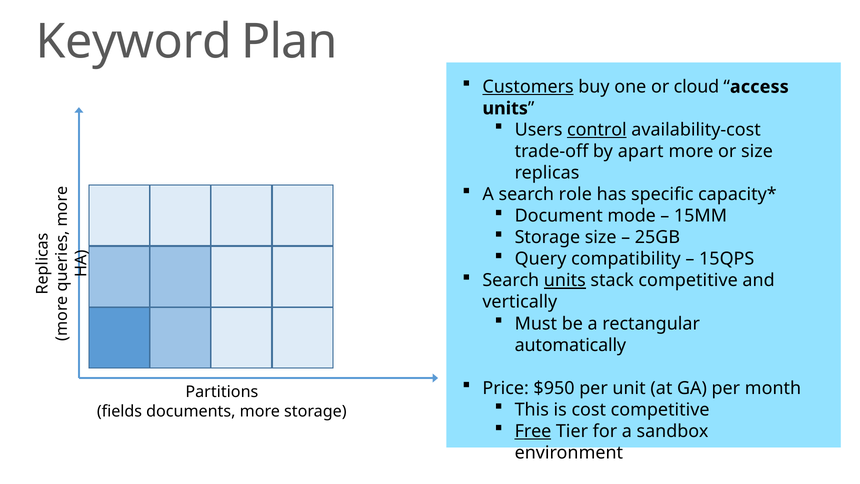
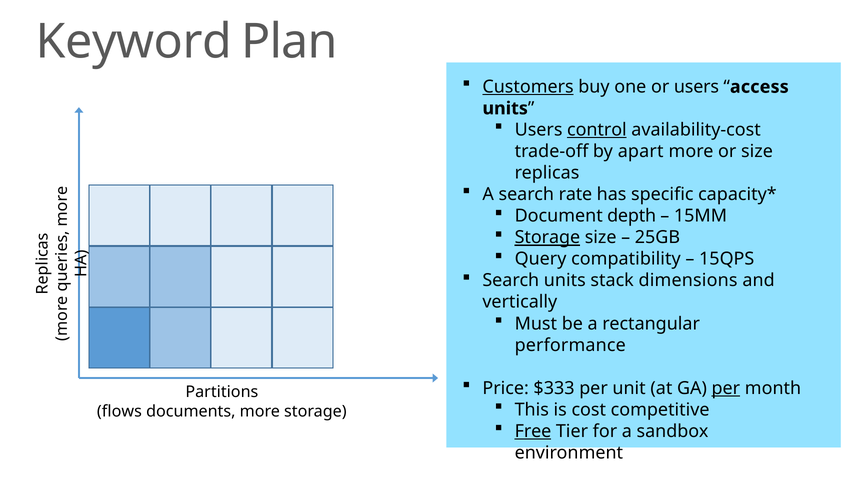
or cloud: cloud -> users (696, 87)
role: role -> rate (575, 194)
mode: mode -> depth (632, 216)
Storage underline: none -> present (547, 237)
units underline: present -> none (565, 280)
stack competitive: competitive -> dimensions (688, 280)
automatically: automatically -> performance (570, 345)
$950: $950 -> $333 (554, 388)
per underline: none -> present (726, 388)
fields: fields -> flows (119, 411)
